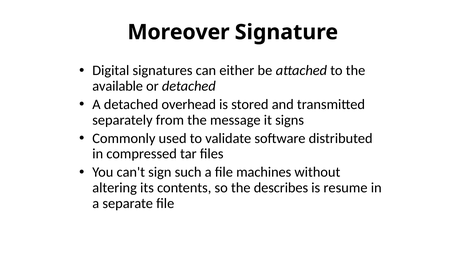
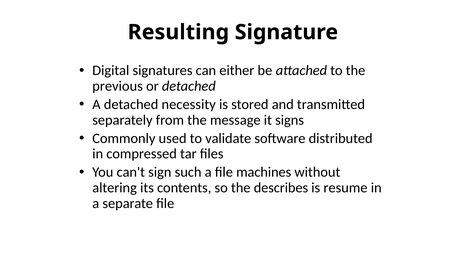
Moreover: Moreover -> Resulting (178, 32)
available: available -> previous (118, 86)
overhead: overhead -> necessity (189, 104)
